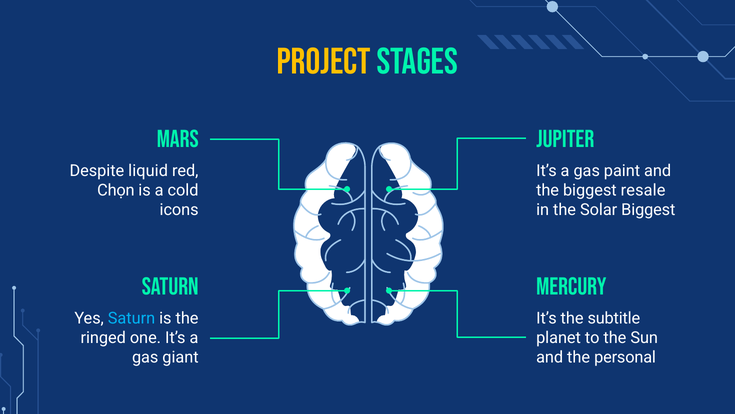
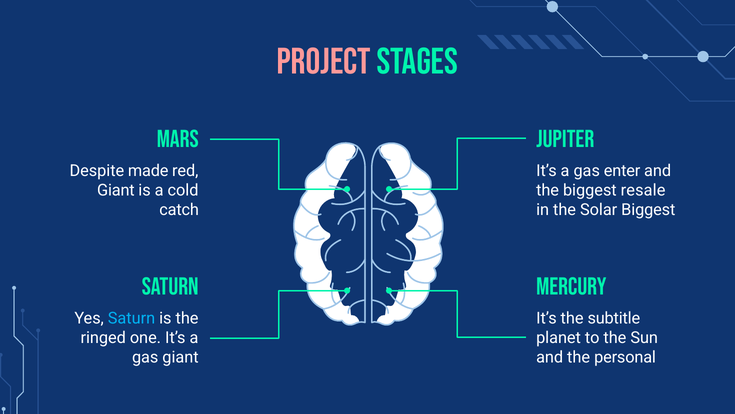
PROJECT colour: yellow -> pink (324, 62)
liquid: liquid -> made (148, 170)
paint: paint -> enter (622, 170)
Chọn: Chọn -> Giant (116, 190)
icons: icons -> catch (179, 210)
